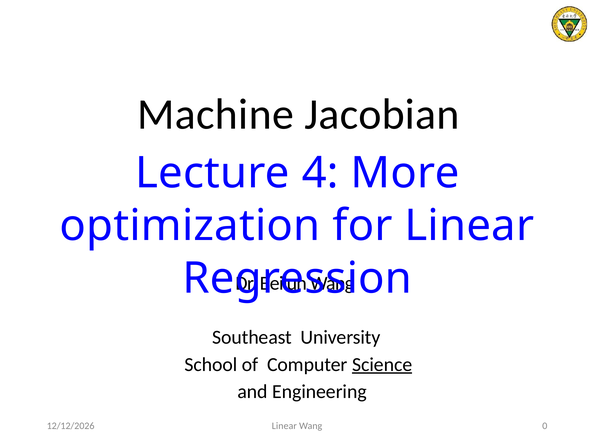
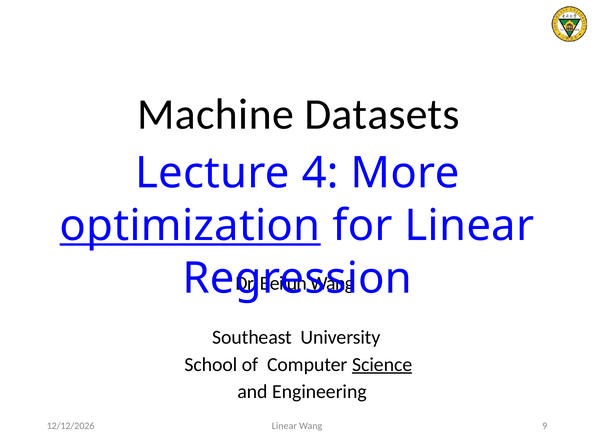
Jacobian: Jacobian -> Datasets (382, 114)
optimization underline: none -> present (190, 225)
0: 0 -> 9 (545, 425)
